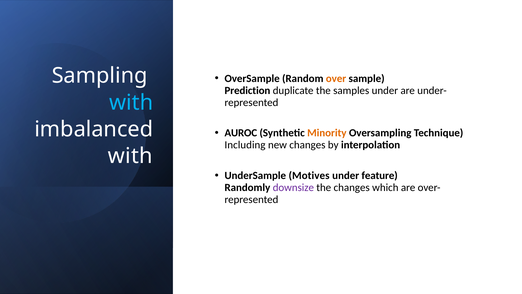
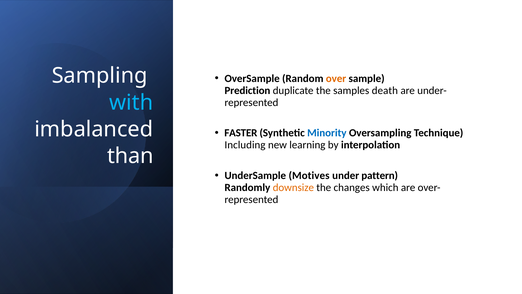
samples under: under -> death (385, 90)
AUROC: AUROC -> FASTER (241, 133)
Minority colour: orange -> blue (327, 133)
new changes: changes -> learning (307, 145)
with: with -> than (130, 156)
feature: feature -> pattern (380, 175)
downsize colour: purple -> orange (293, 187)
